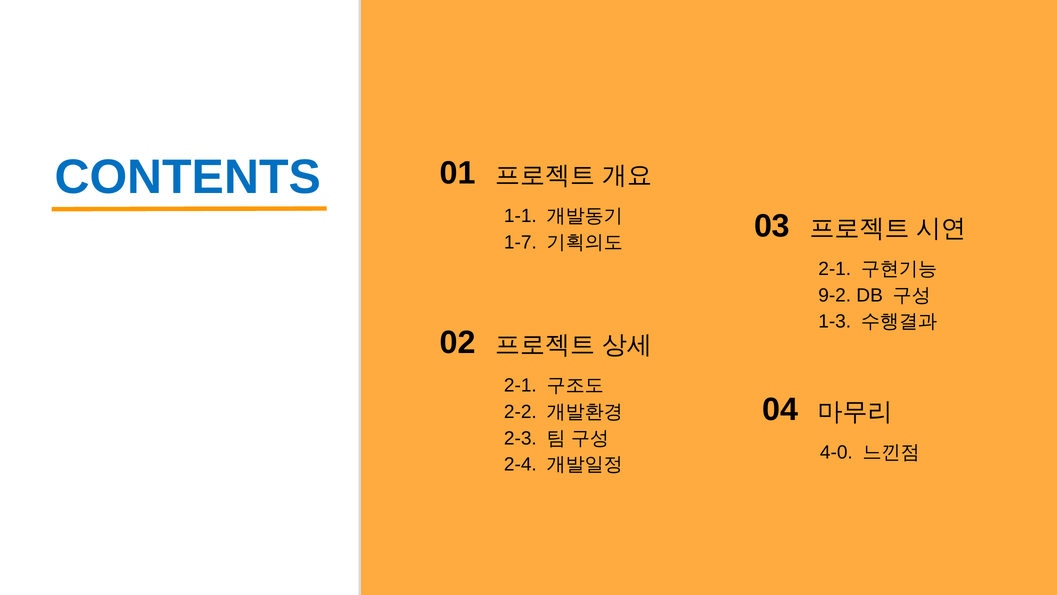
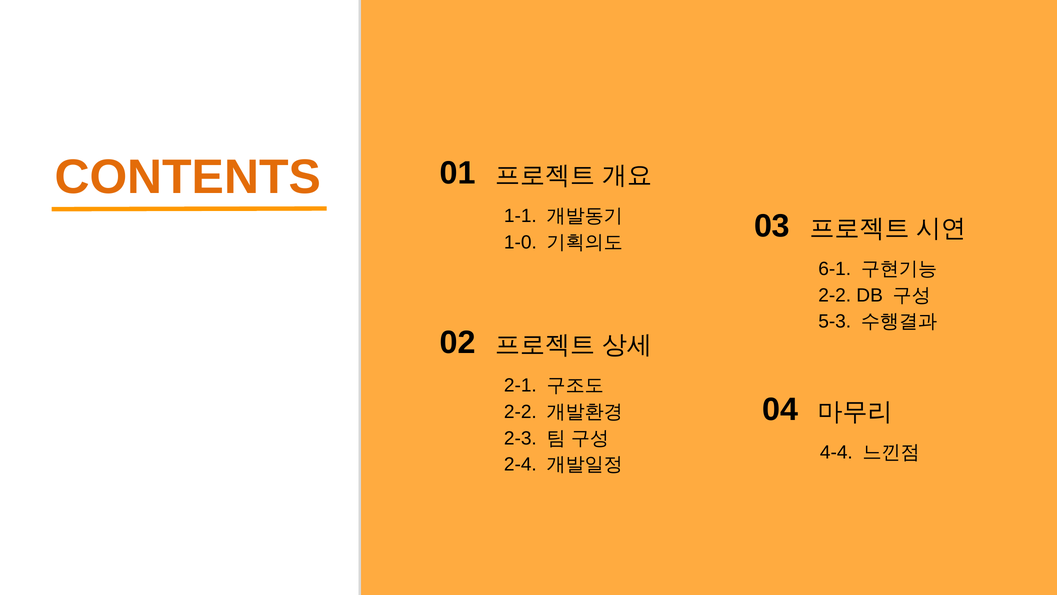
CONTENTS colour: blue -> orange (188, 177)
1-7: 1-7 -> 1-0 (520, 242)
2-1: 2-1 -> 6-1 (835, 269)
9-2: 9-2 -> 2-2 (835, 295)
1-3: 1-3 -> 5-3 (835, 321)
4-0: 4-0 -> 4-4 (836, 452)
